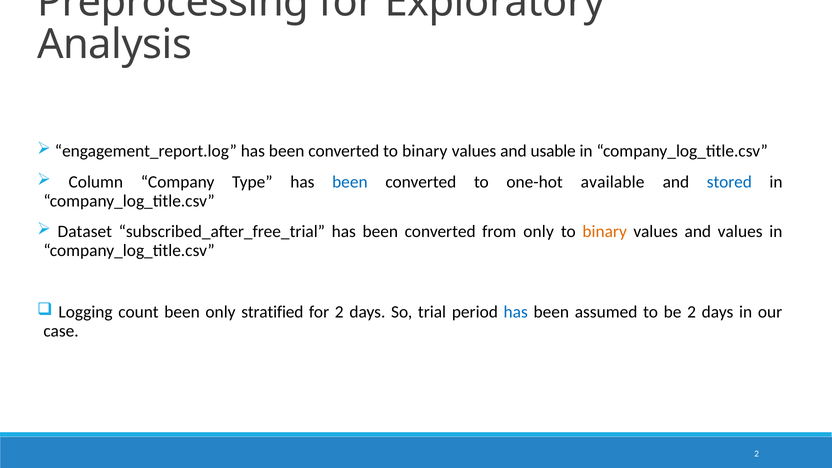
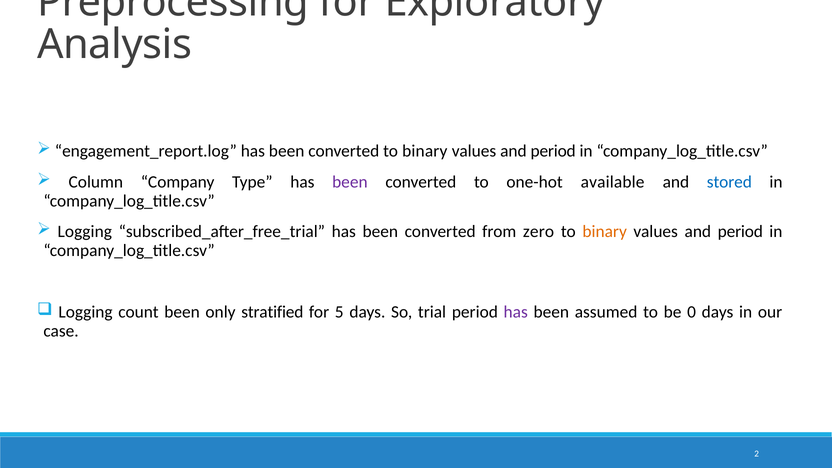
usable: usable -> period (553, 151)
been colour: blue -> purple (350, 182)
Dataset: Dataset -> Logging (85, 232)
from only: only -> zero (539, 232)
values: values -> period (740, 232)
for 2: 2 -> 5 (339, 312)
has colour: blue -> purple (516, 312)
be 2: 2 -> 0 (692, 312)
